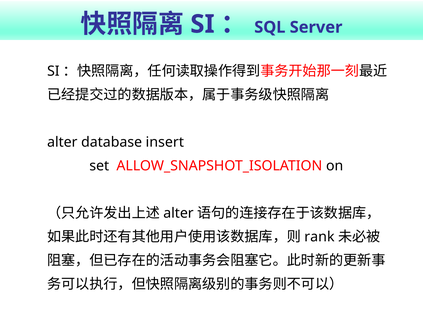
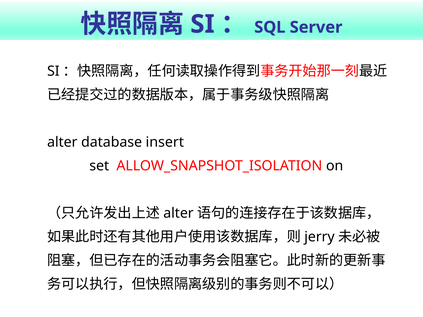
rank: rank -> jerry (319, 237)
